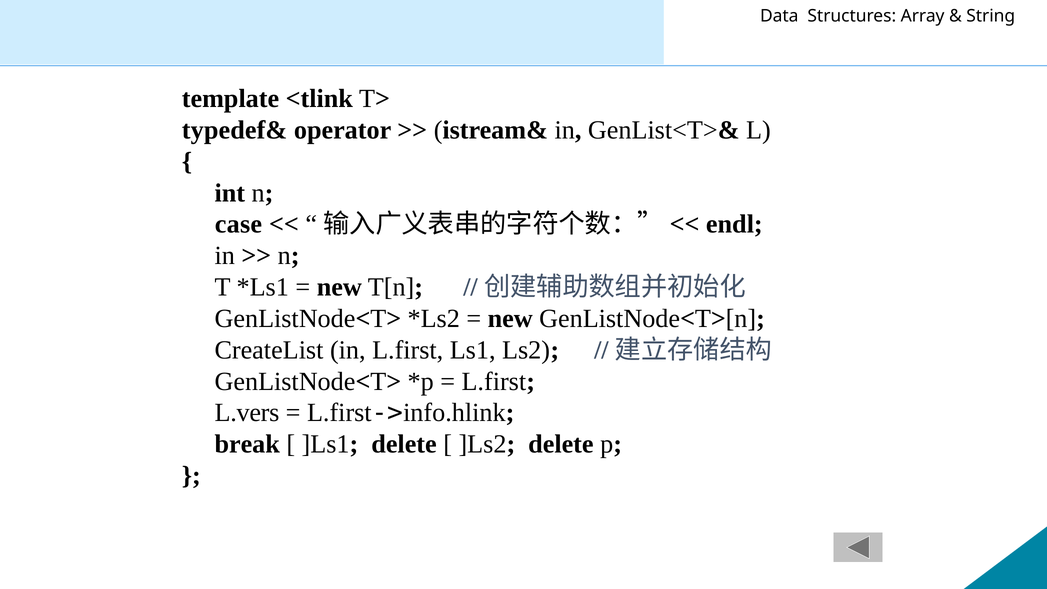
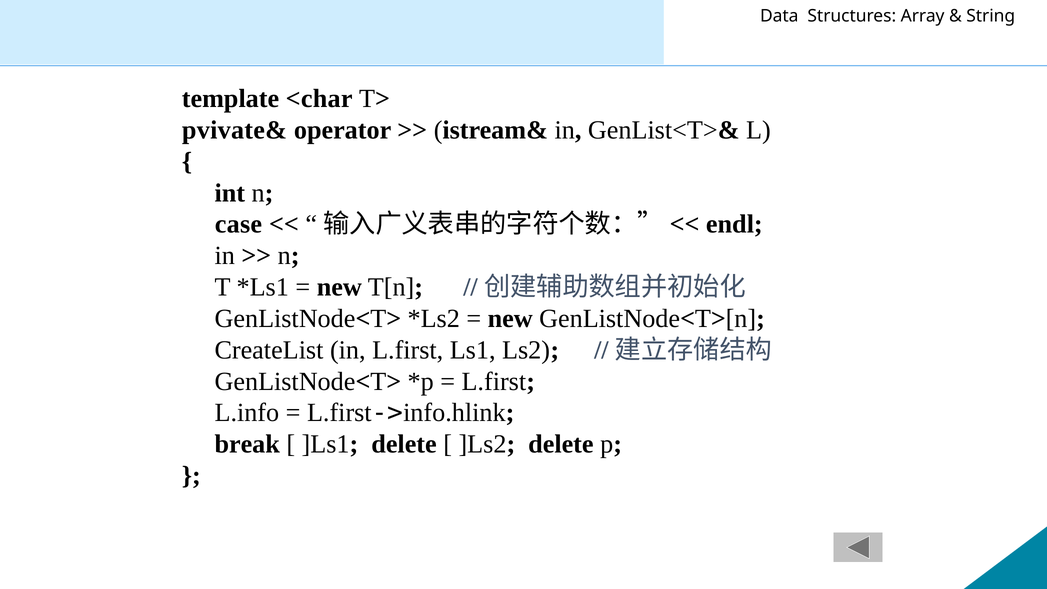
<tlink: <tlink -> <char (319, 99)
typedef&: typedef& -> pvivate& (234, 130)
L.vers: L.vers -> L.info (247, 413)
